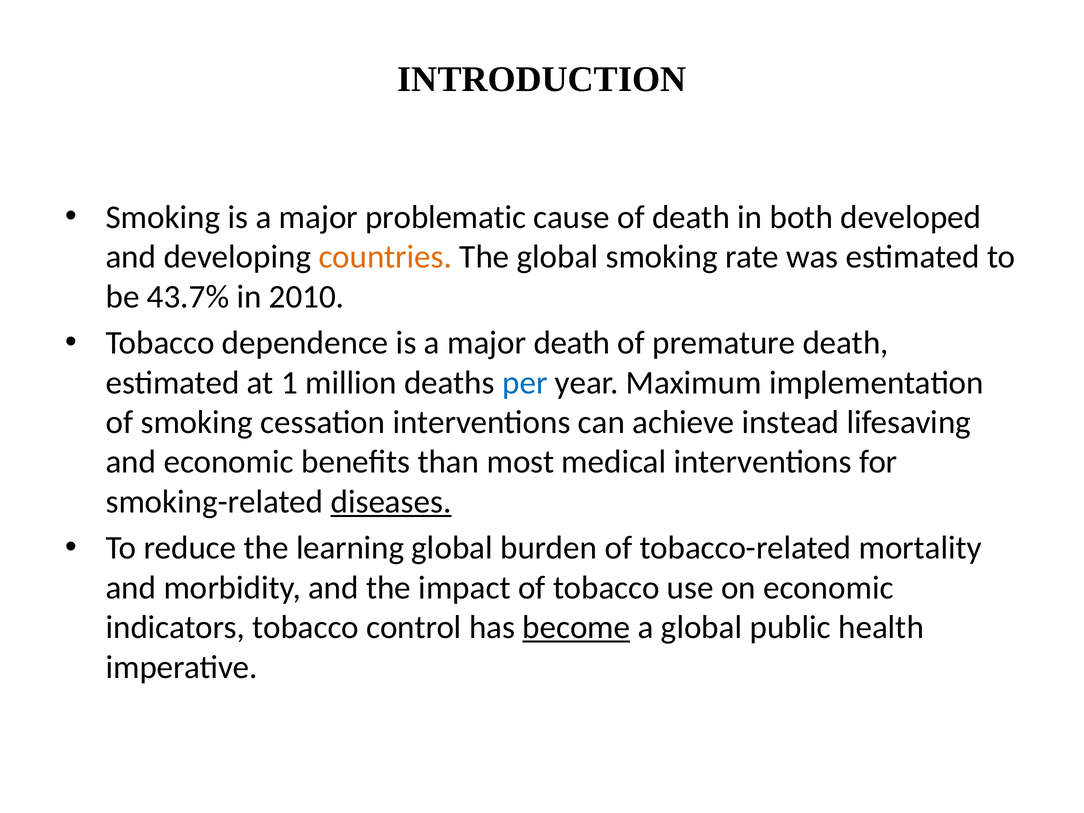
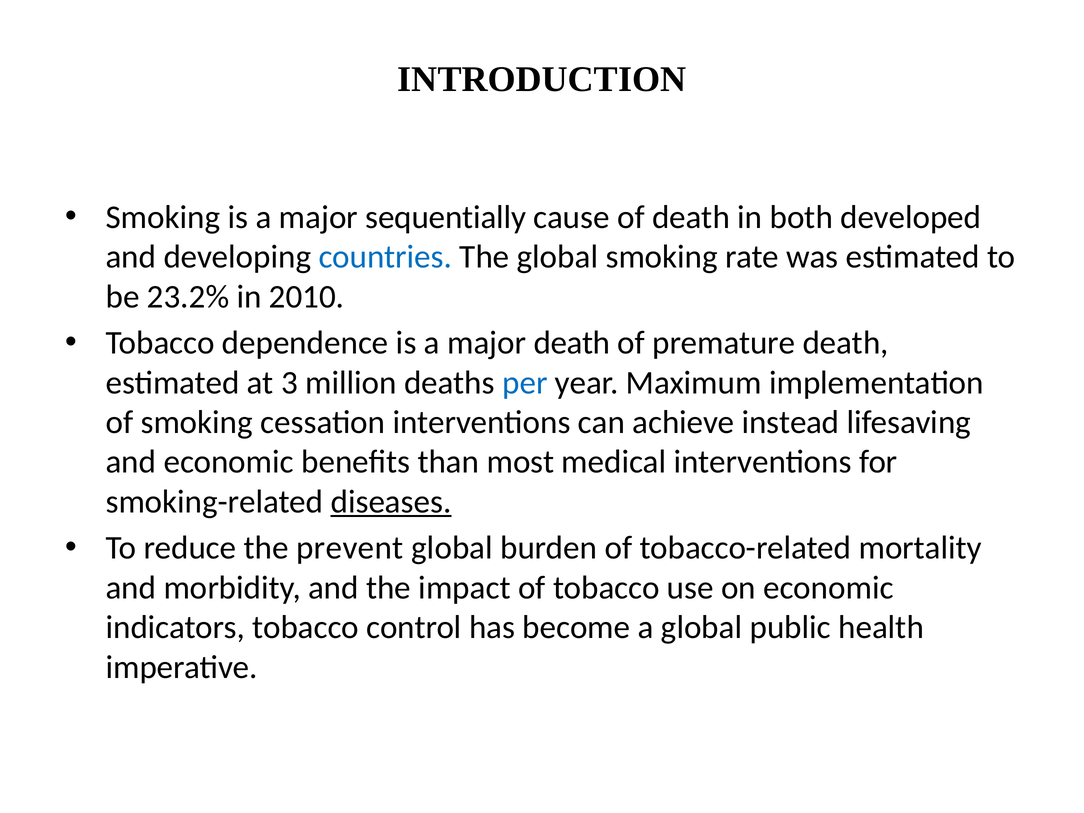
problematic: problematic -> sequentially (446, 217)
countries colour: orange -> blue (385, 257)
43.7%: 43.7% -> 23.2% (188, 297)
1: 1 -> 3 (289, 383)
learning: learning -> prevent (350, 548)
become underline: present -> none (576, 627)
